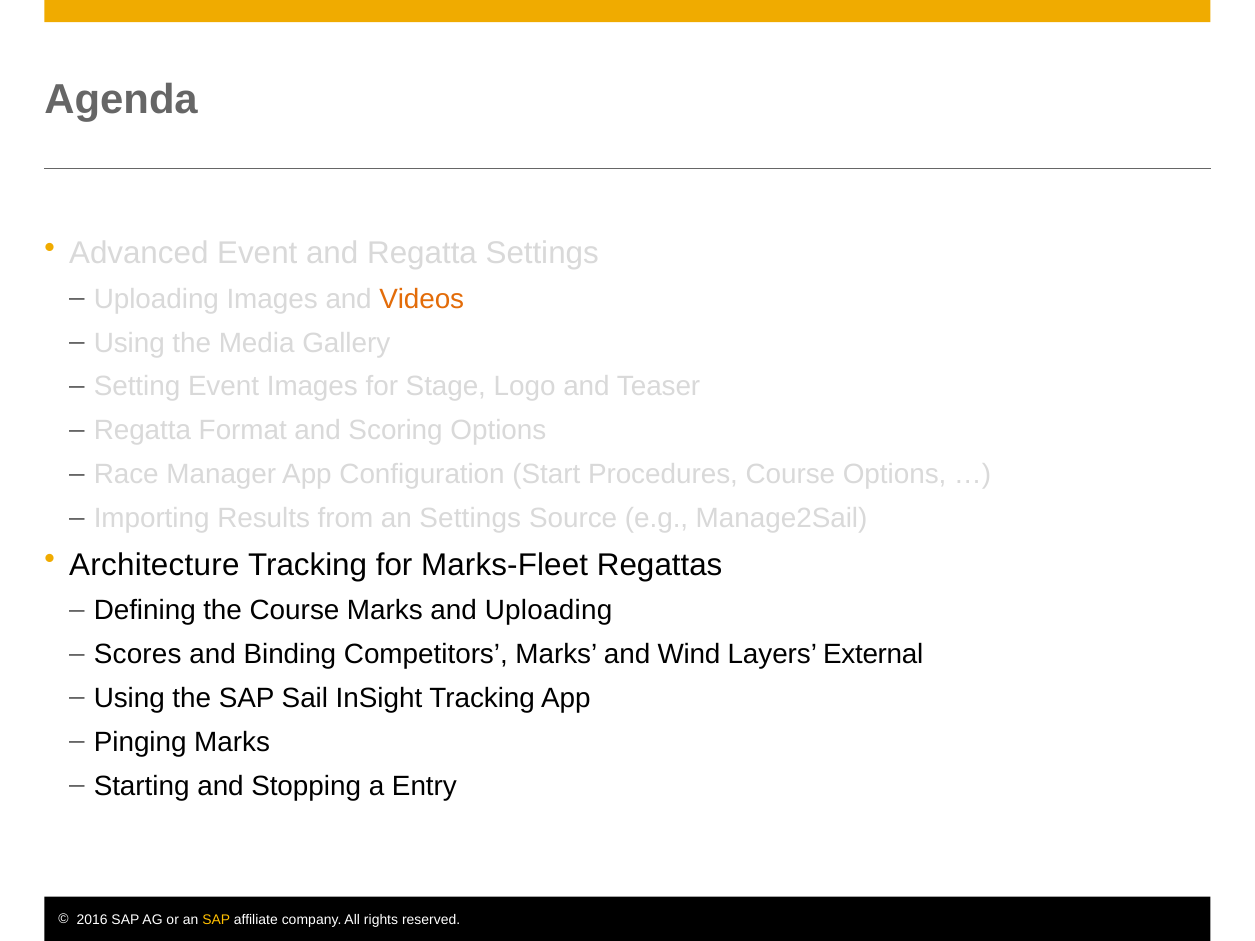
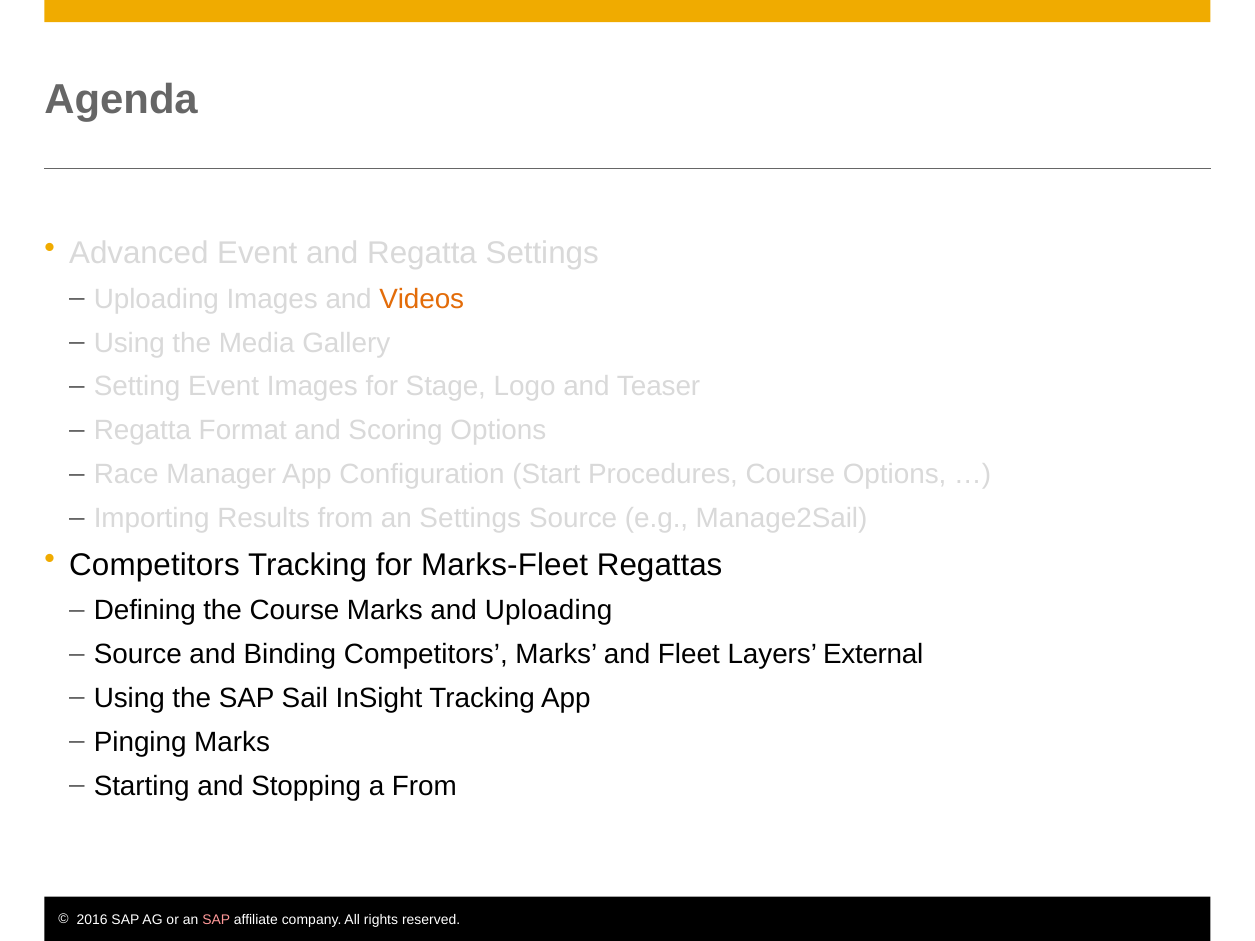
Architecture: Architecture -> Competitors (154, 565)
Scores: Scores -> Source (138, 655)
Wind: Wind -> Fleet (689, 655)
a Entry: Entry -> From (424, 786)
SAP colour: yellow -> pink (216, 920)
